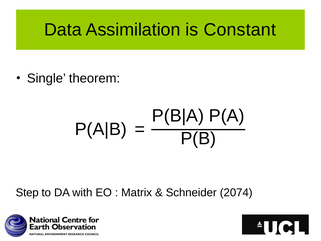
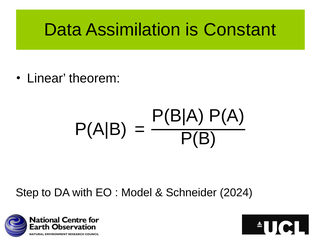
Single: Single -> Linear (46, 78)
Matrix: Matrix -> Model (137, 192)
2074: 2074 -> 2024 (236, 192)
